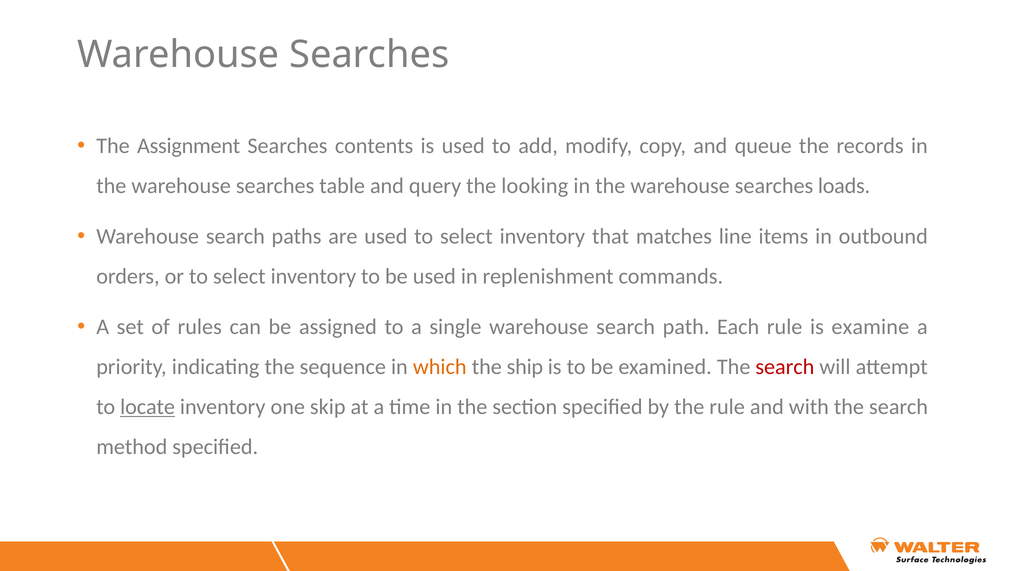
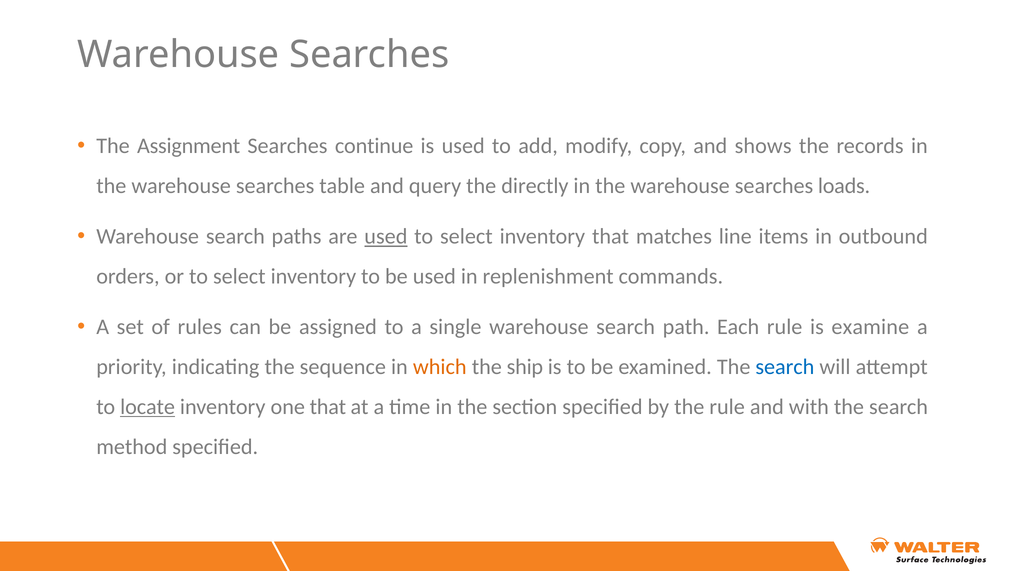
contents: contents -> continue (374, 146)
queue: queue -> shows (763, 146)
looking: looking -> directly (535, 186)
used underline: none -> present (386, 237)
search colour: red -> blue (785, 367)
one skip: skip -> that (328, 407)
